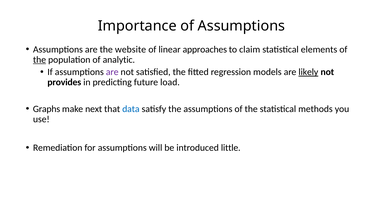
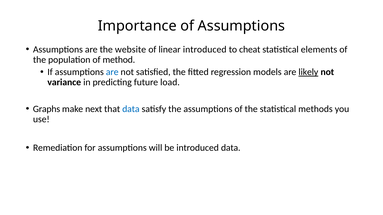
linear approaches: approaches -> introduced (205, 49)
claim: claim -> cheat (250, 49)
the underline: present -> none (40, 60)
analytic: analytic -> method (119, 60)
are colour: purple -> blue (112, 72)
provides: provides -> variance (64, 82)
introduced little: little -> data (231, 148)
